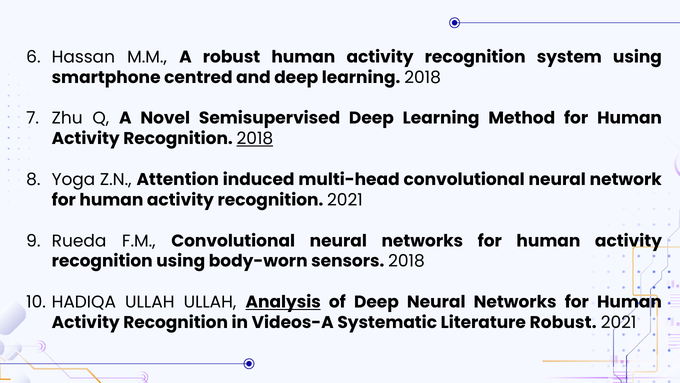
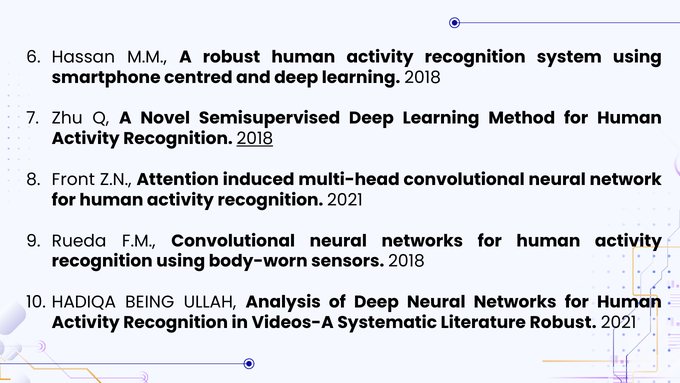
Yoga: Yoga -> Front (73, 179)
HADIQA ULLAH: ULLAH -> BEING (150, 302)
Analysis underline: present -> none (283, 302)
